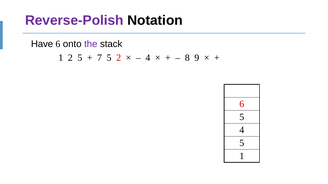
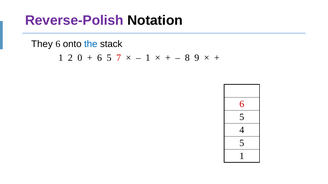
Have: Have -> They (42, 44)
the colour: purple -> blue (91, 44)
2 5: 5 -> 0 (80, 58)
7: 7 -> 6 (100, 58)
5 2: 2 -> 7 (119, 58)
4: 4 -> 1 (148, 58)
